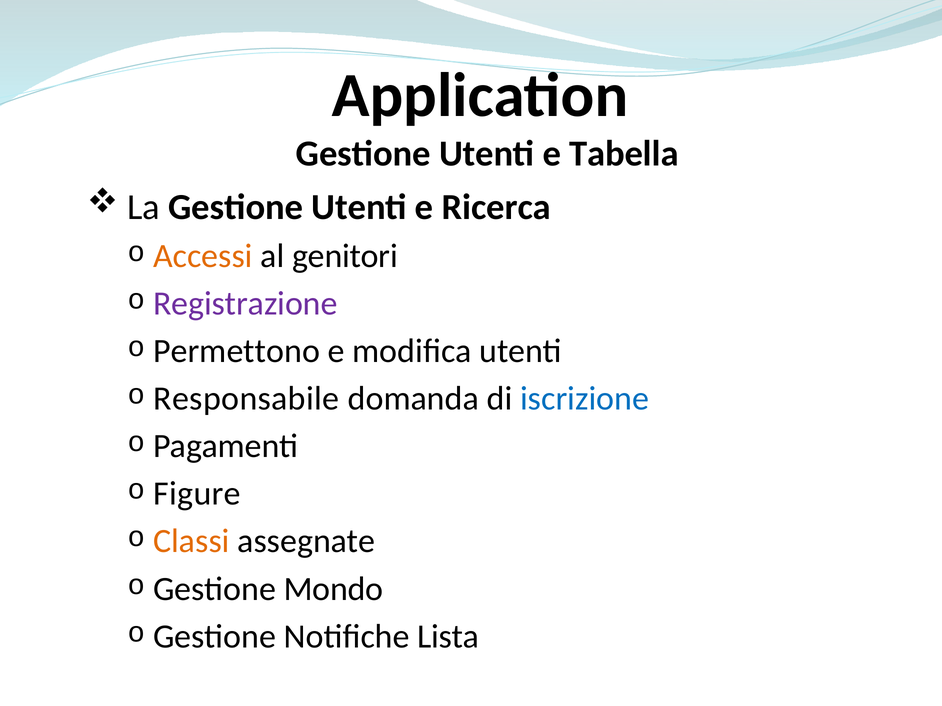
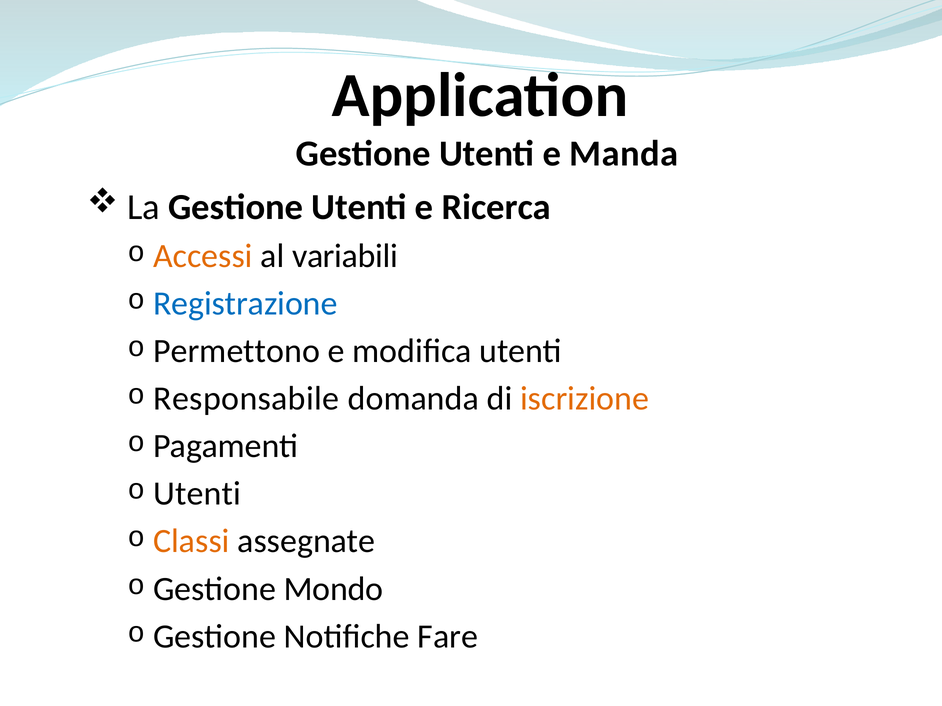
Tabella: Tabella -> Manda (624, 154)
genitori: genitori -> variabili (345, 256)
Registrazione colour: purple -> blue (245, 304)
iscrizione colour: blue -> orange (585, 399)
Figure: Figure -> Utenti (197, 494)
Lista: Lista -> Fare (448, 637)
